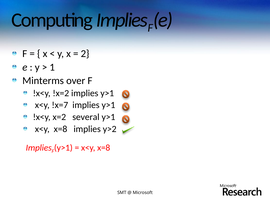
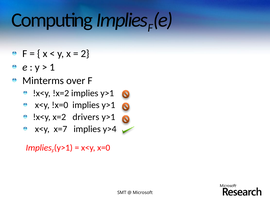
!x=7: !x=7 -> !x=0 (60, 105)
several: several -> drivers (86, 117)
x=8: x=8 -> x=7 (60, 129)
y>2: y>2 -> y>4 (110, 129)
x=8: x=8 -> x=0 (104, 148)
